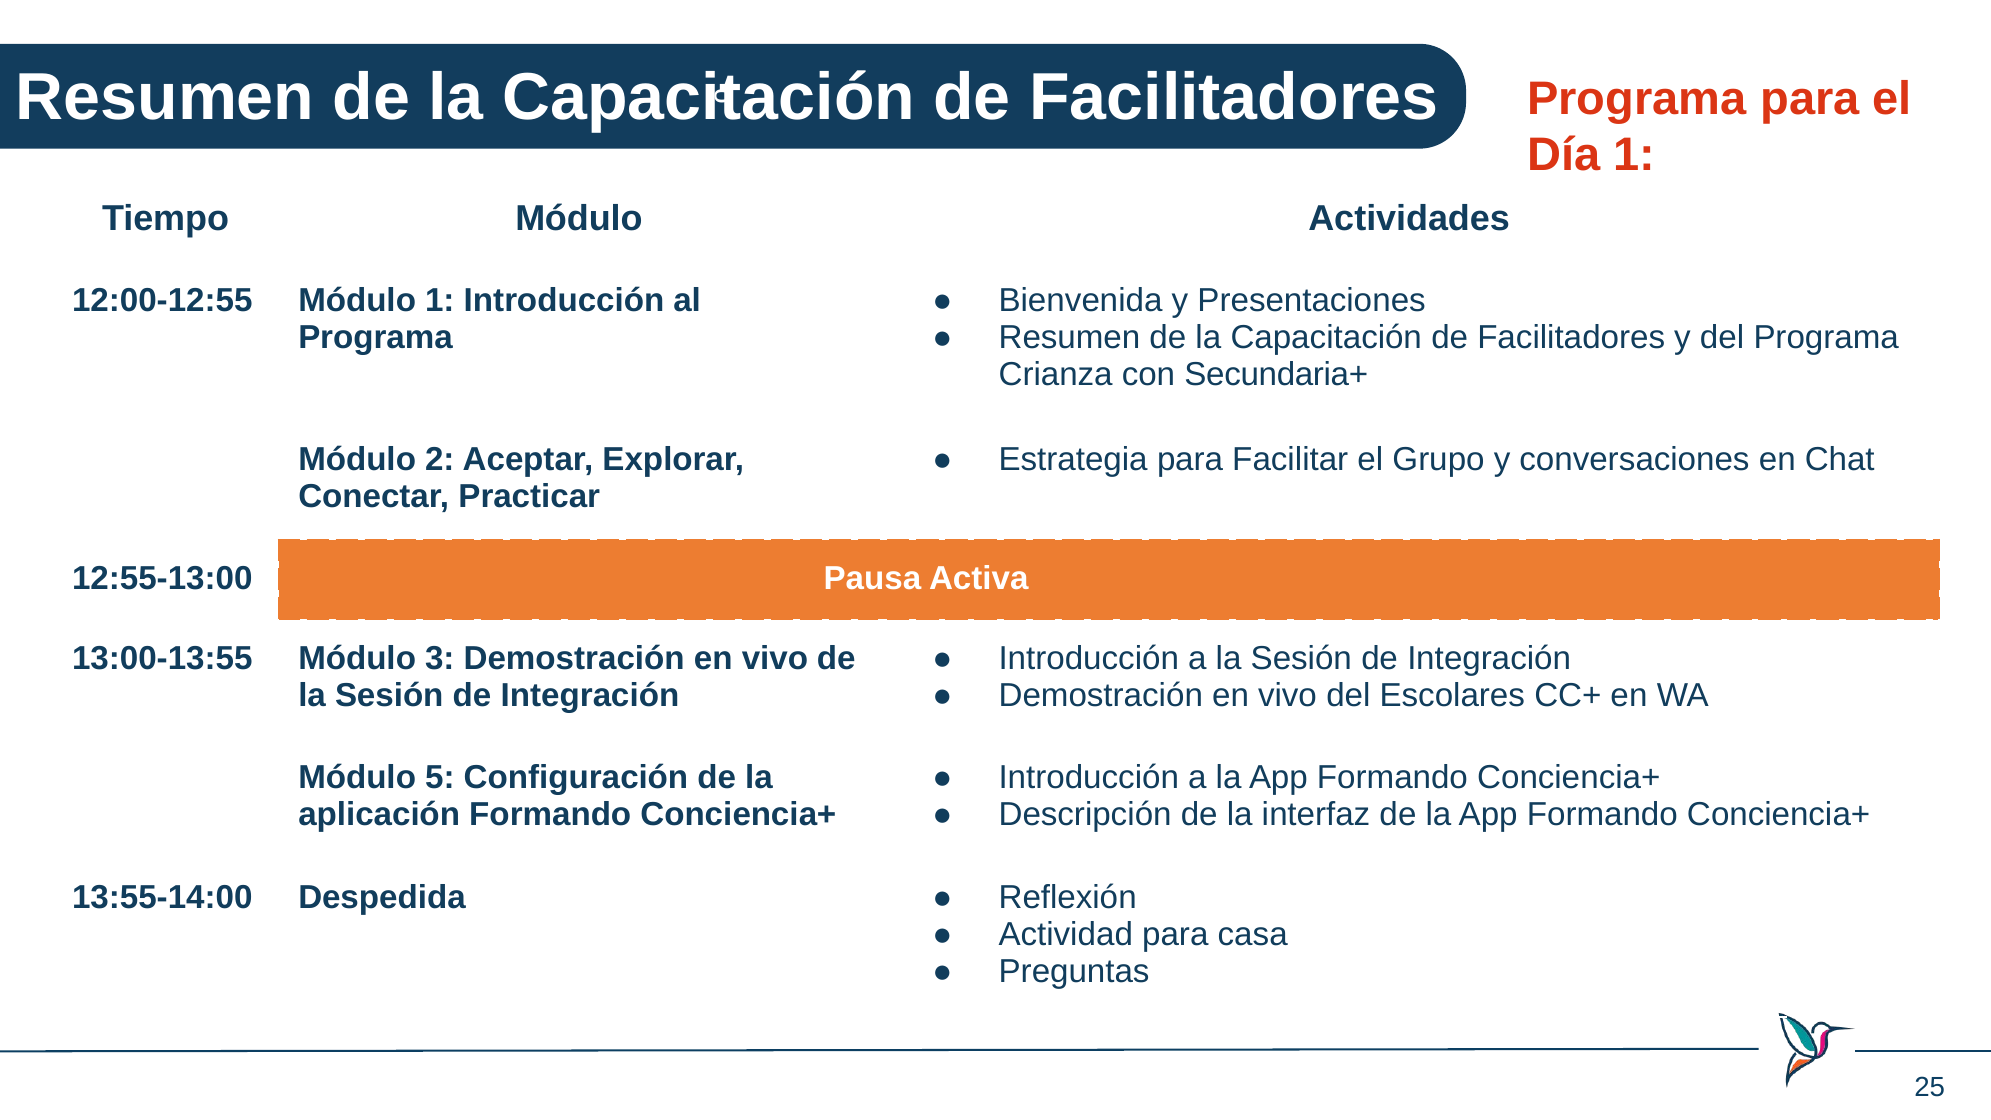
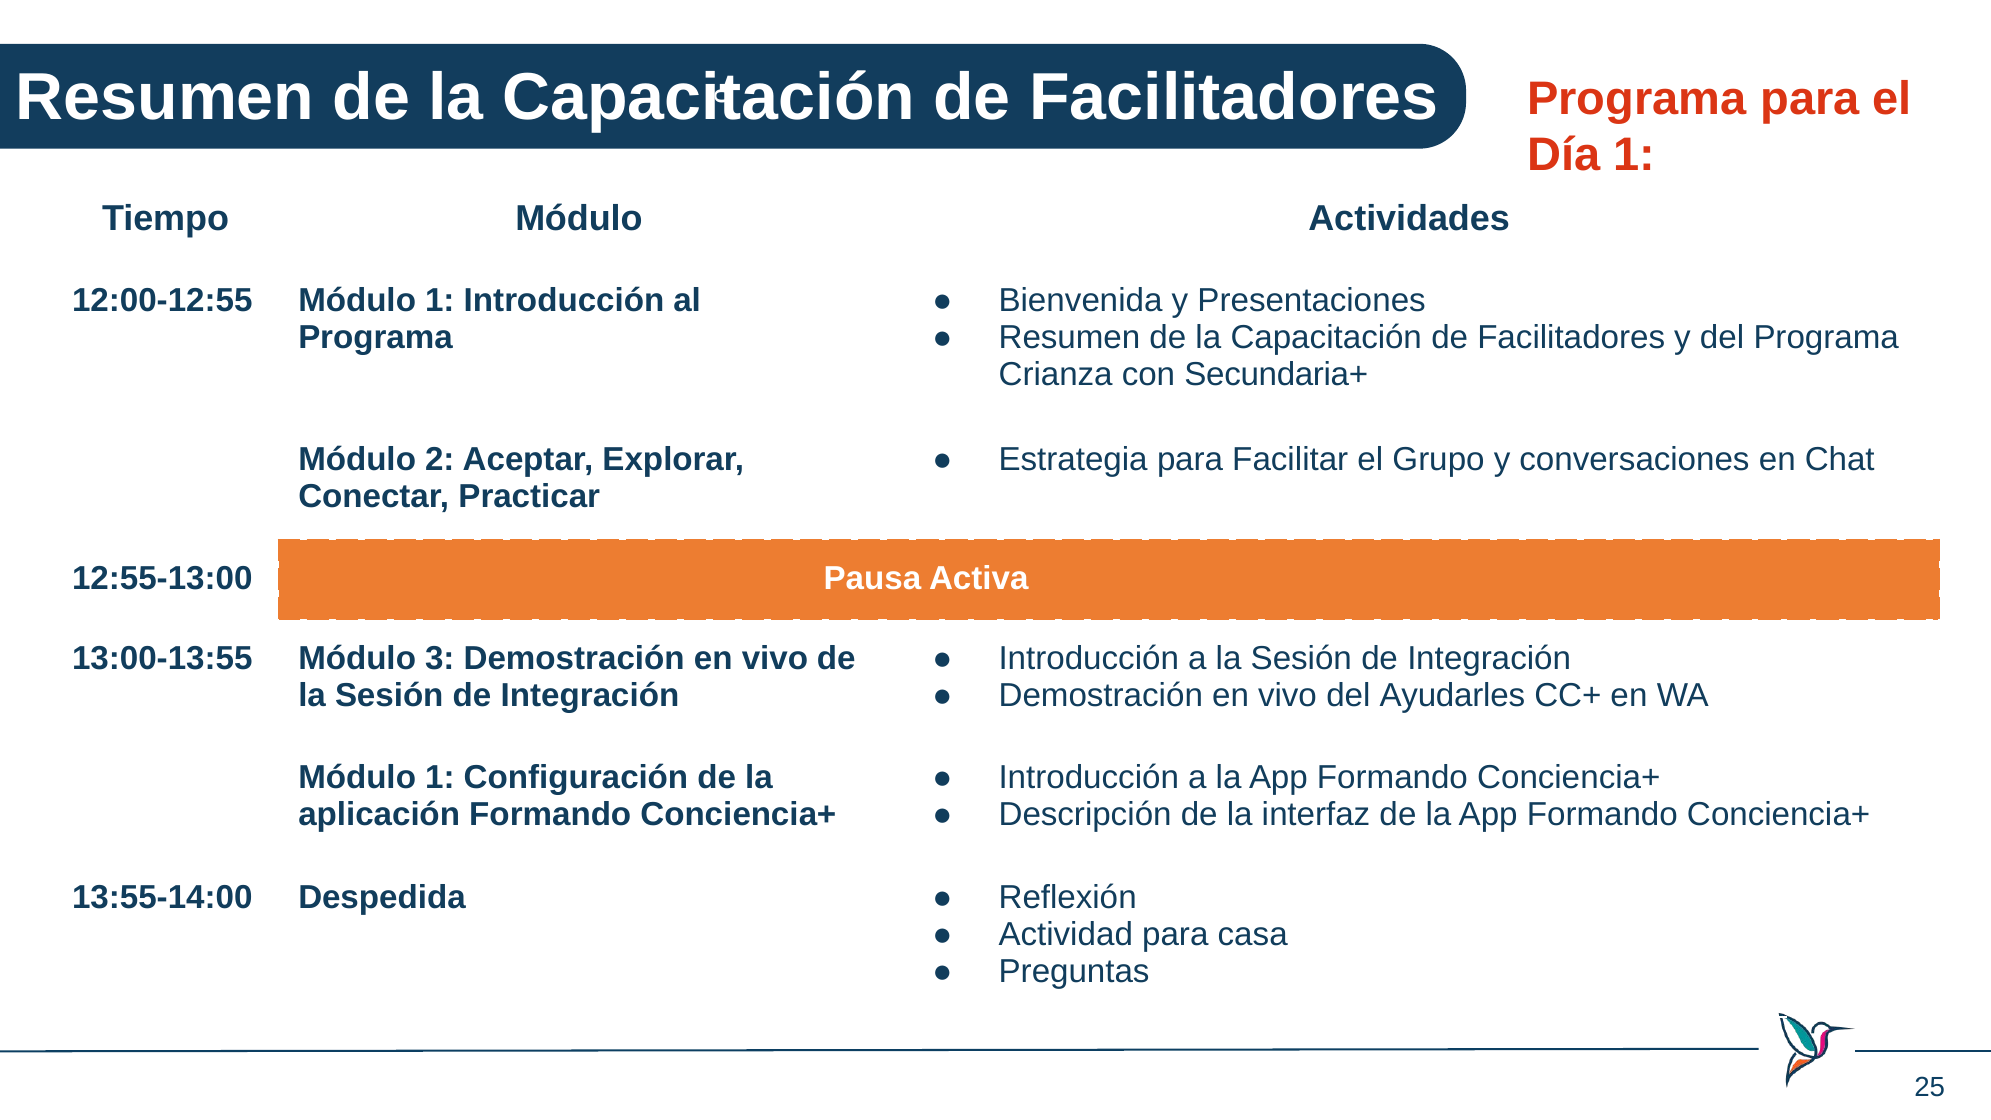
Escolares: Escolares -> Ayudarles (1452, 696)
5: 5 -> 1 (440, 778)
